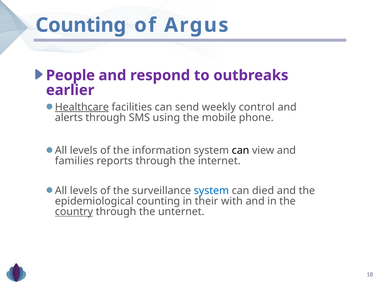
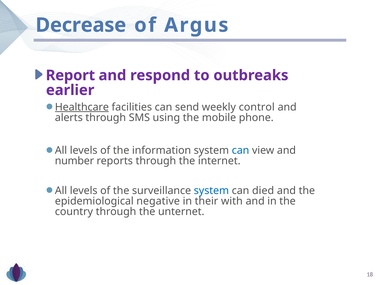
Counting: Counting -> Decrease (81, 25)
People: People -> Report (70, 75)
can colour: black -> blue (241, 150)
families: families -> number (74, 161)
epidemiological counting: counting -> negative (158, 201)
country underline: present -> none (74, 212)
